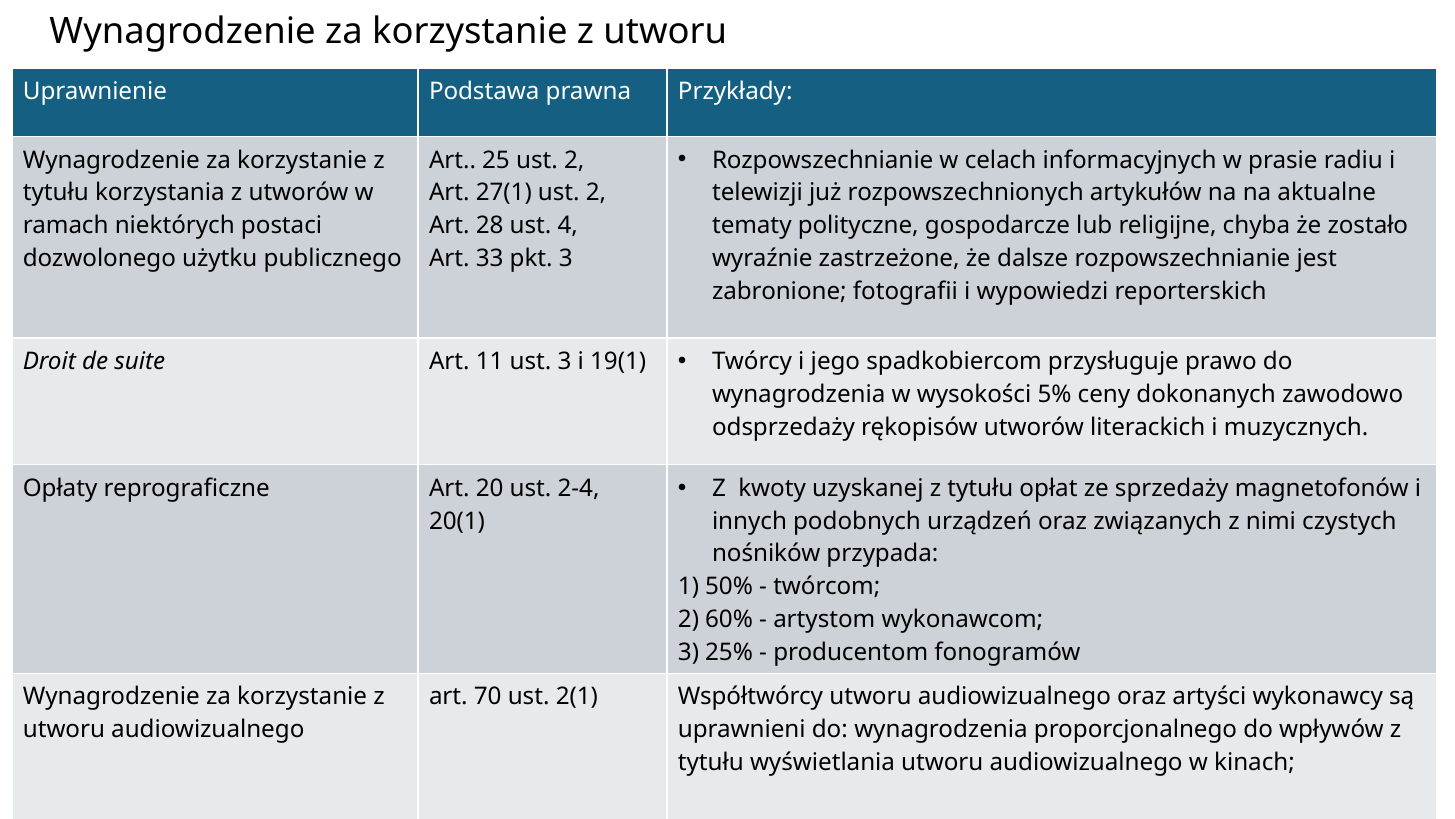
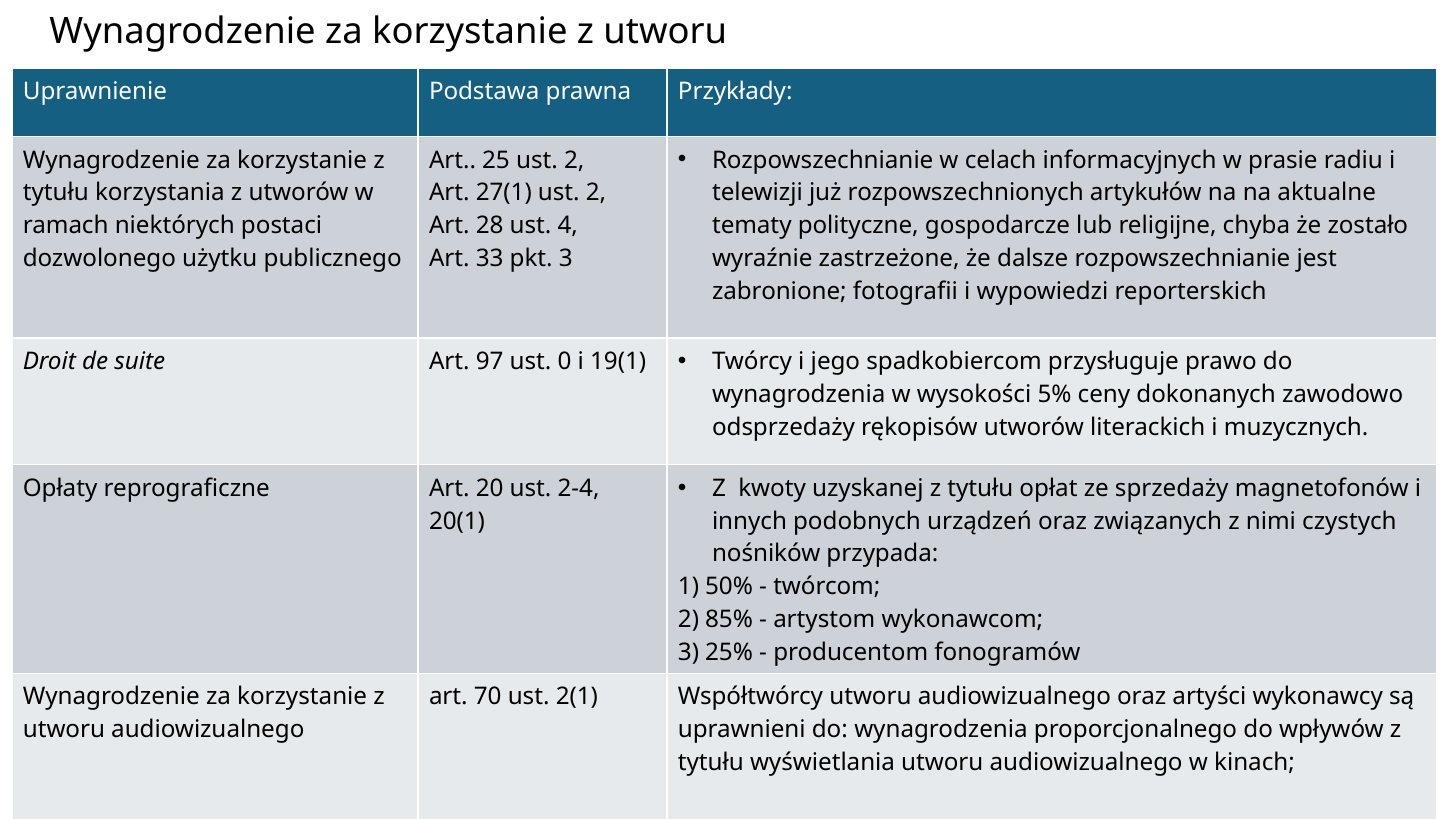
11: 11 -> 97 (490, 361)
ust 3: 3 -> 0 (565, 361)
60%: 60% -> 85% (729, 619)
